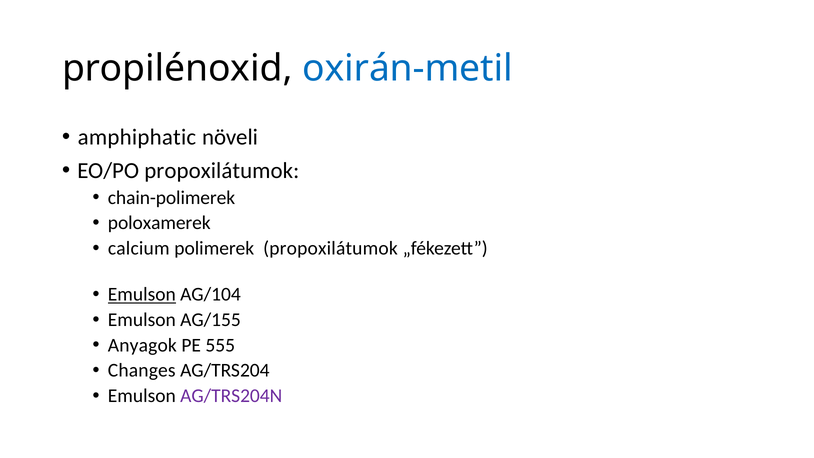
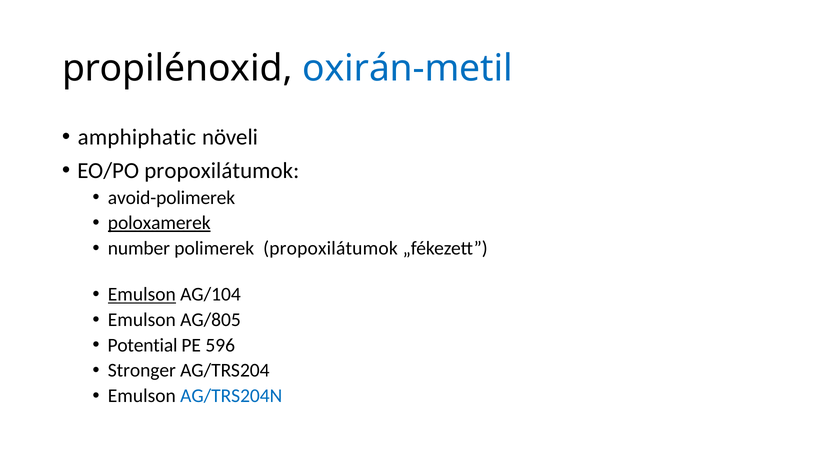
chain-polimerek: chain-polimerek -> avoid-polimerek (171, 198)
poloxamerek underline: none -> present (159, 223)
calcium: calcium -> number (139, 248)
AG/155: AG/155 -> AG/805 (210, 320)
Anyagok: Anyagok -> Potential (143, 345)
555: 555 -> 596 (220, 345)
Changes: Changes -> Stronger (142, 370)
AG/TRS204N colour: purple -> blue (231, 396)
